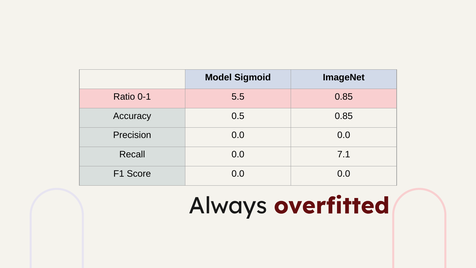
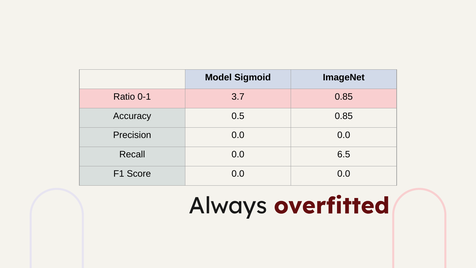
5.5: 5.5 -> 3.7 (238, 97)
7.1: 7.1 -> 6.5 (344, 154)
